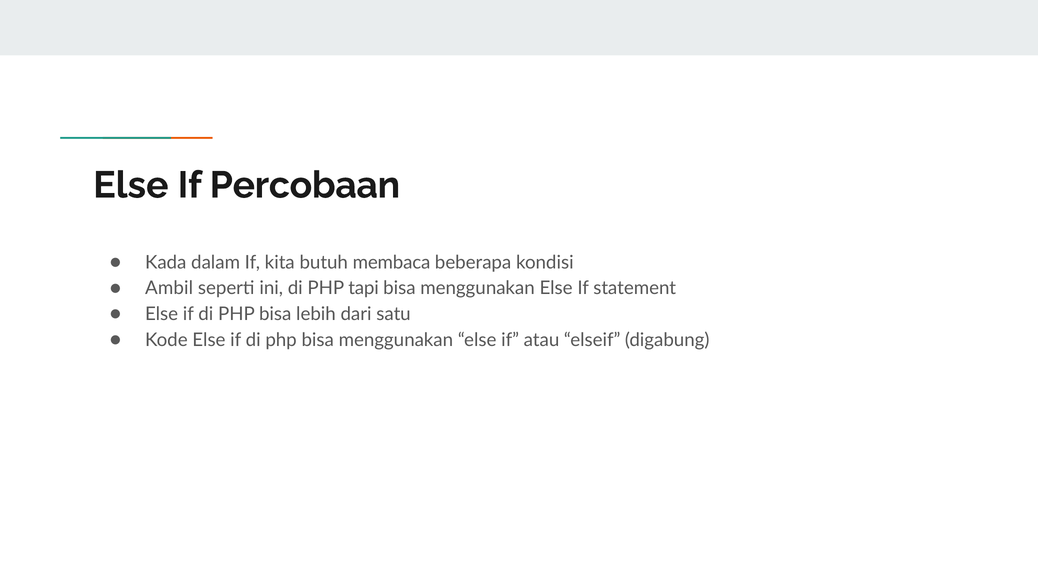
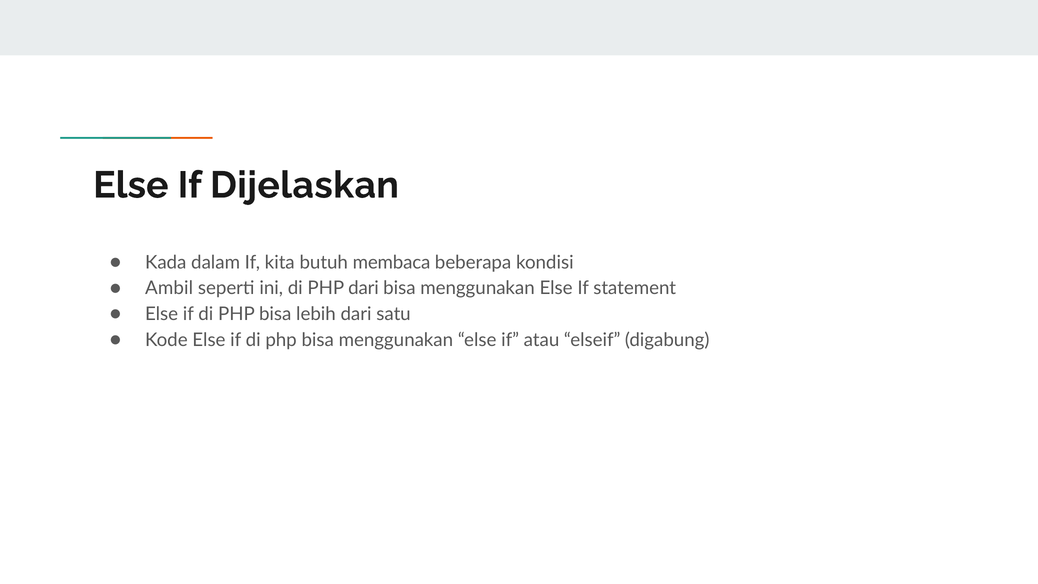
Percobaan: Percobaan -> Dijelaskan (305, 185)
PHP tapi: tapi -> dari (364, 288)
